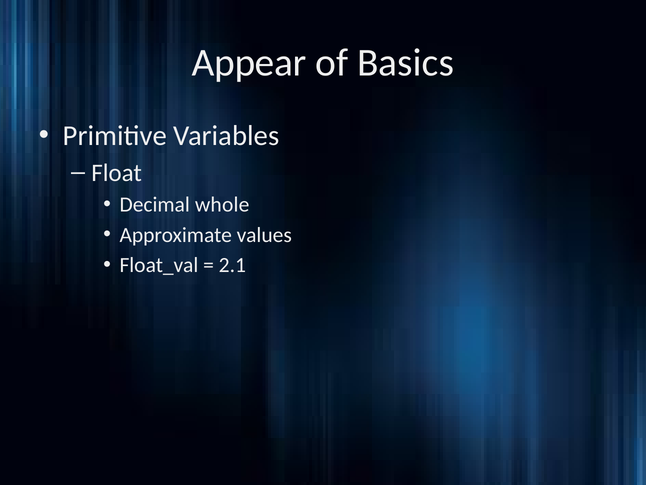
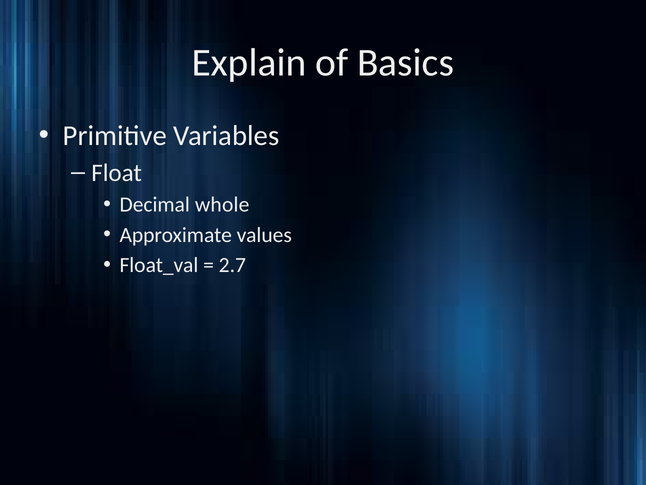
Appear: Appear -> Explain (249, 63)
2.1: 2.1 -> 2.7 (232, 265)
